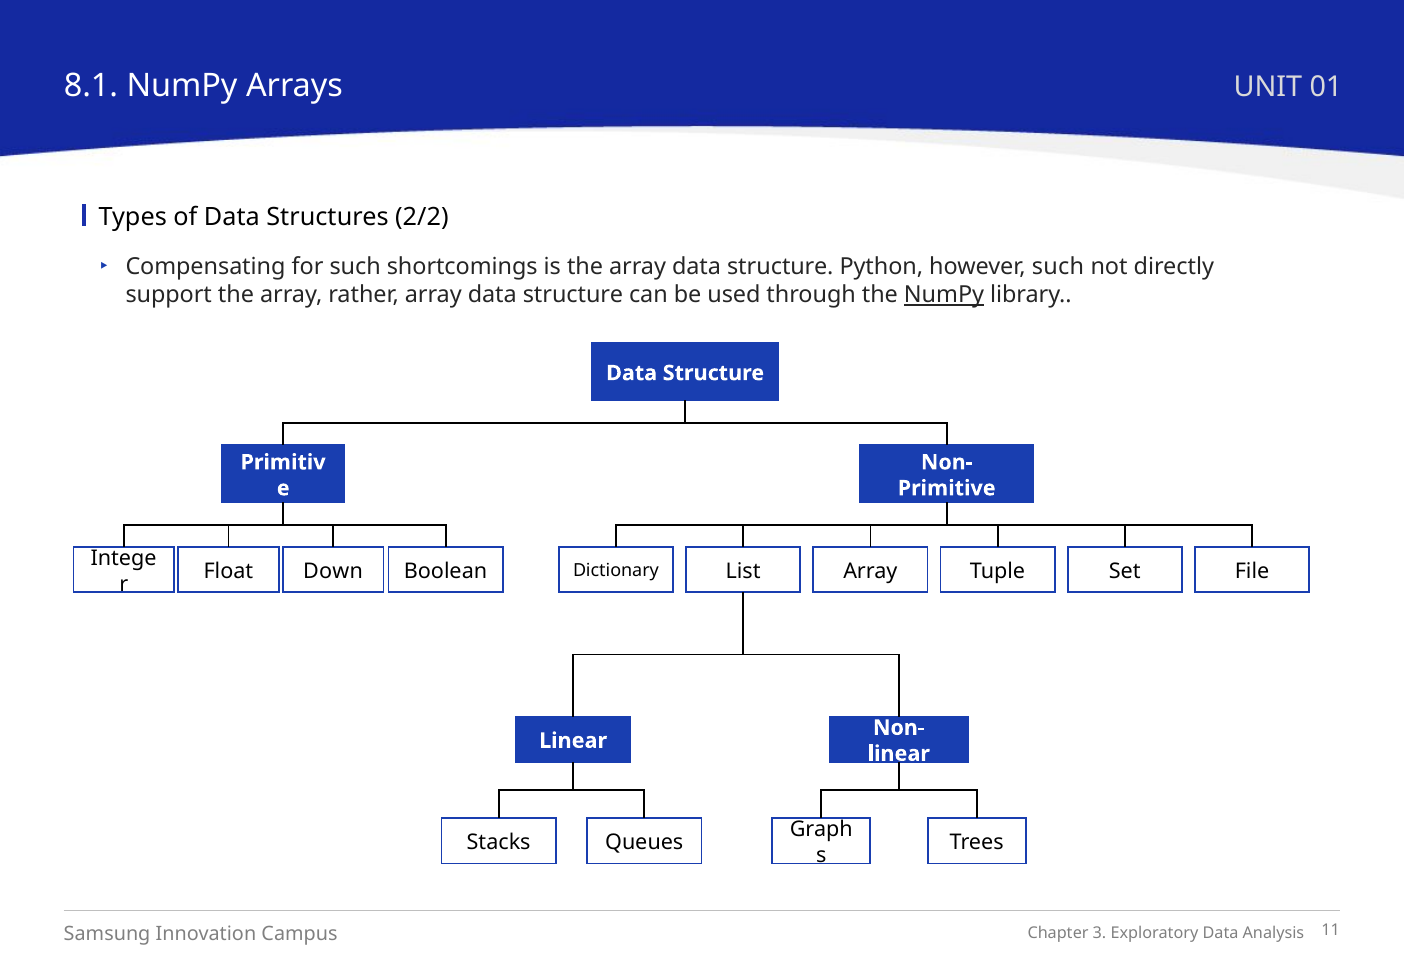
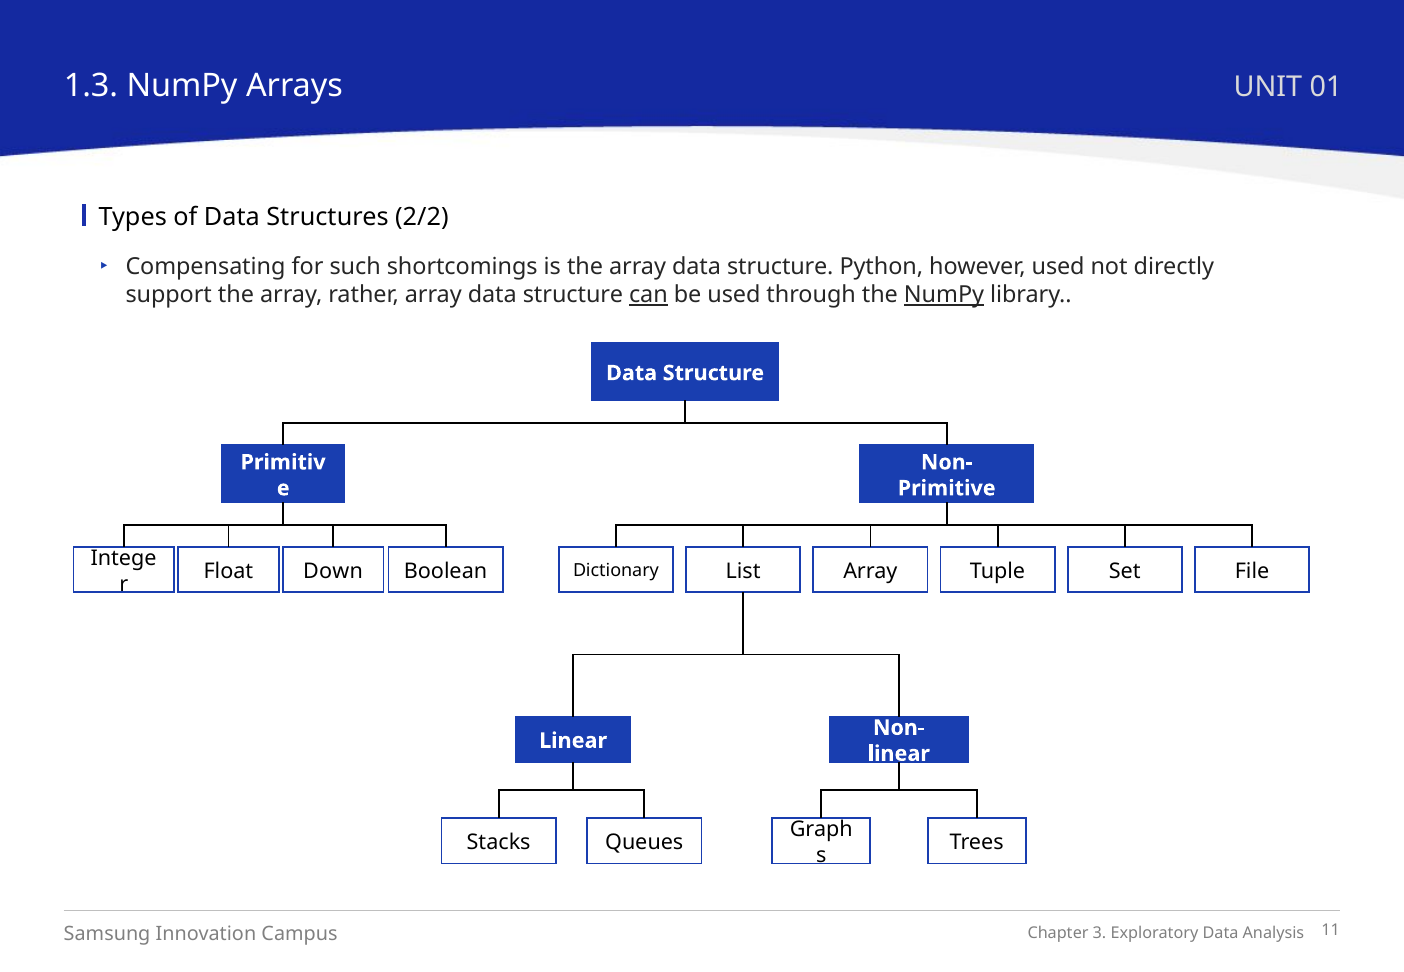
8.1: 8.1 -> 1.3 (91, 85)
however such: such -> used (1058, 267)
can underline: none -> present (648, 295)
